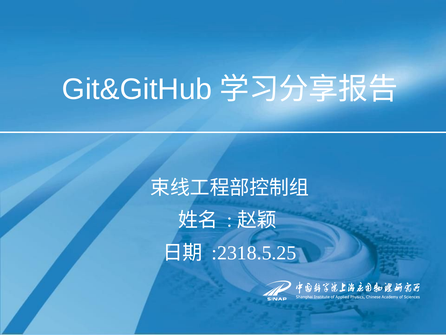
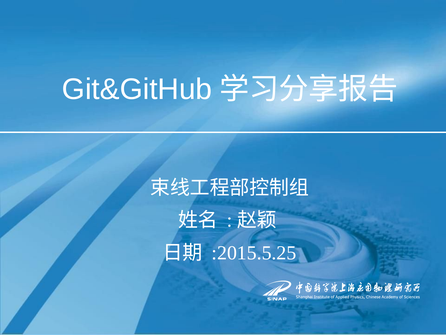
:2318.5.25: :2318.5.25 -> :2015.5.25 (254, 253)
